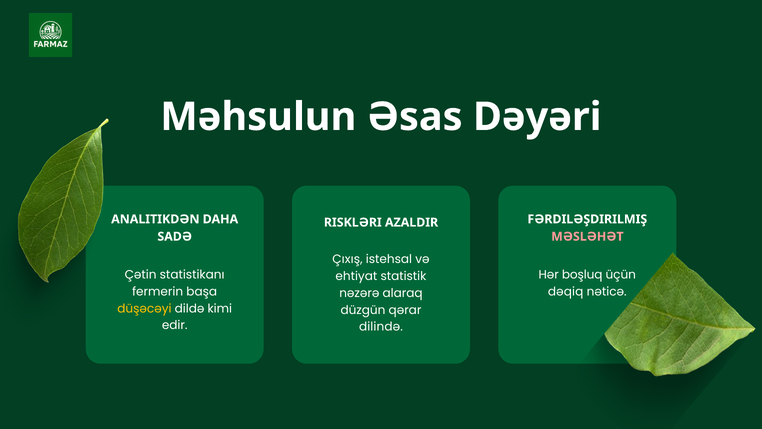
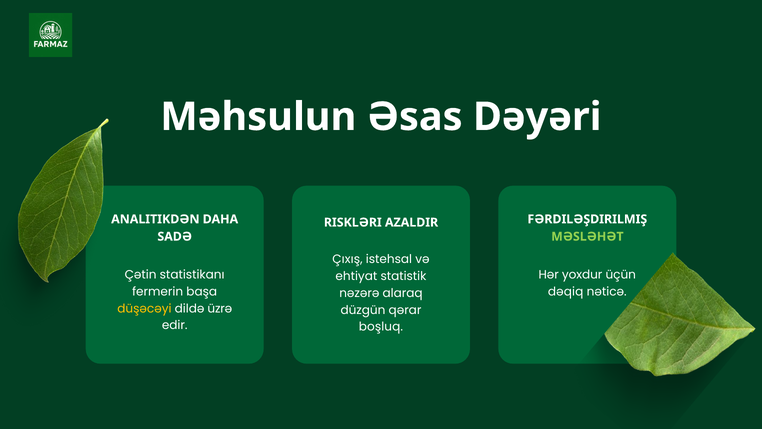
MƏSLƏHƏT colour: pink -> light green (587, 236)
boşluq: boşluq -> yoxdur (582, 274)
kimi: kimi -> üzrə (220, 308)
dilində: dilində -> boşluq (381, 327)
